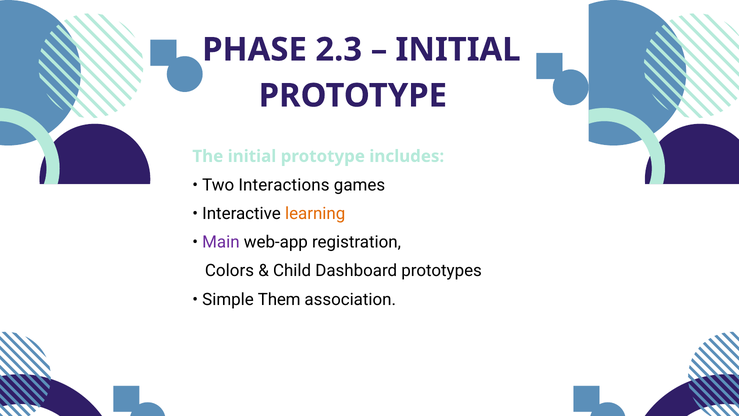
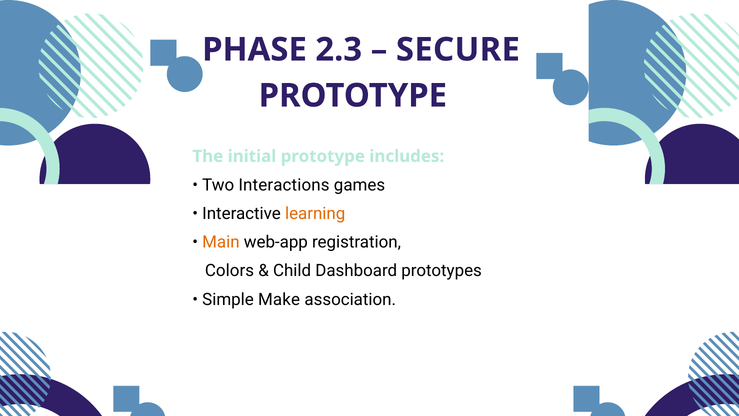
INITIAL: INITIAL -> SECURE (458, 50)
Main colour: purple -> orange (221, 242)
Them: Them -> Make (279, 299)
